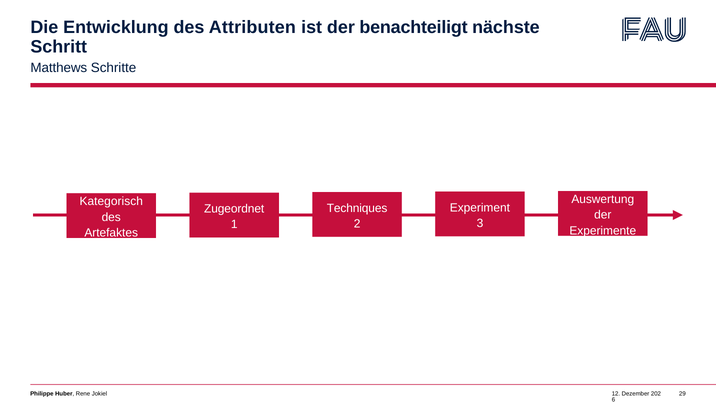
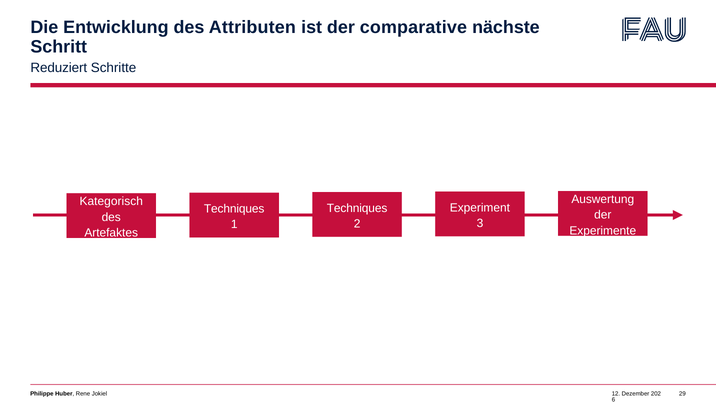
benachteiligt: benachteiligt -> comparative (413, 27)
Matthews: Matthews -> Reduziert (59, 68)
Zugeordnet: Zugeordnet -> Techniques (234, 209)
